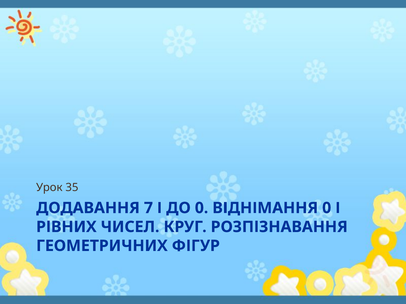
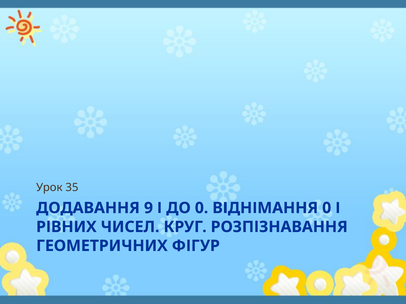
7: 7 -> 9 (149, 208)
